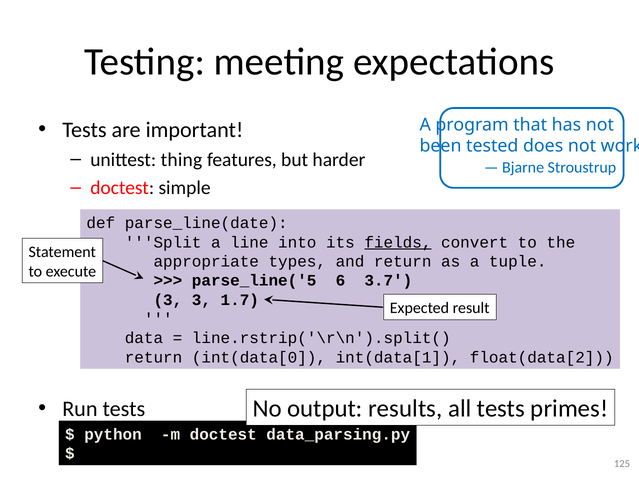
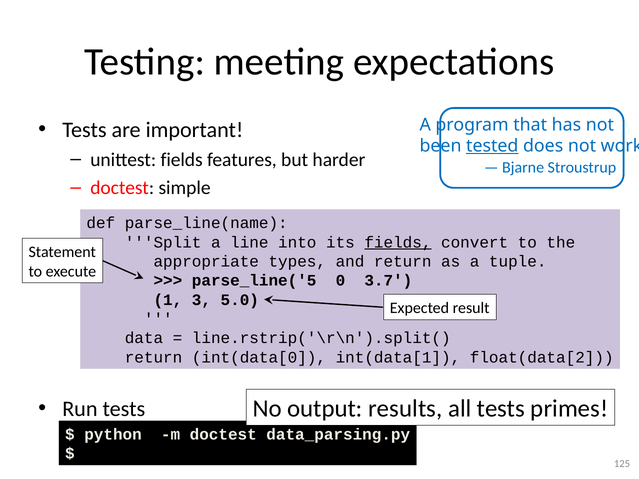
tested underline: none -> present (492, 146)
unittest thing: thing -> fields (182, 160)
parse_line(date: parse_line(date -> parse_line(name (206, 223)
6: 6 -> 0 (340, 281)
3: 3 -> 1 (168, 300)
1.7: 1.7 -> 5.0 (240, 300)
